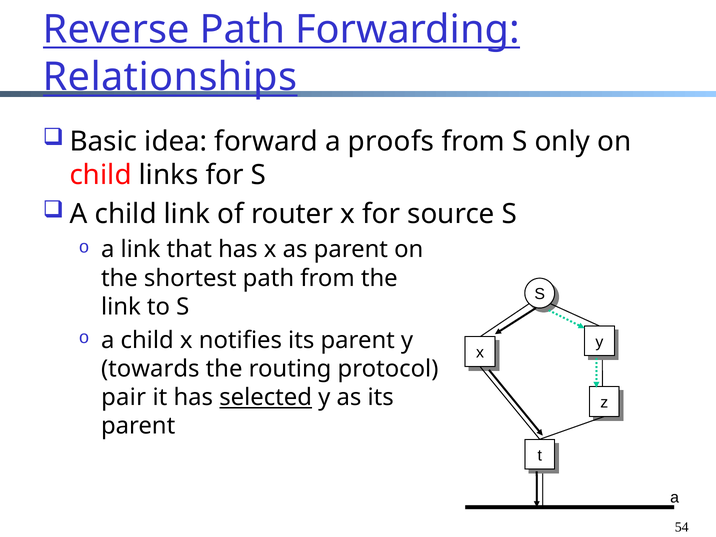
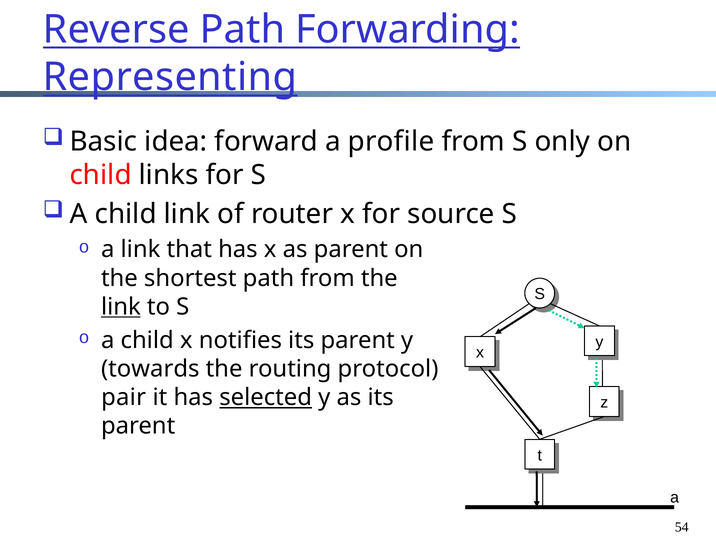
Relationships: Relationships -> Representing (170, 77)
proofs: proofs -> profile (391, 142)
link underline: none -> present (121, 307)
